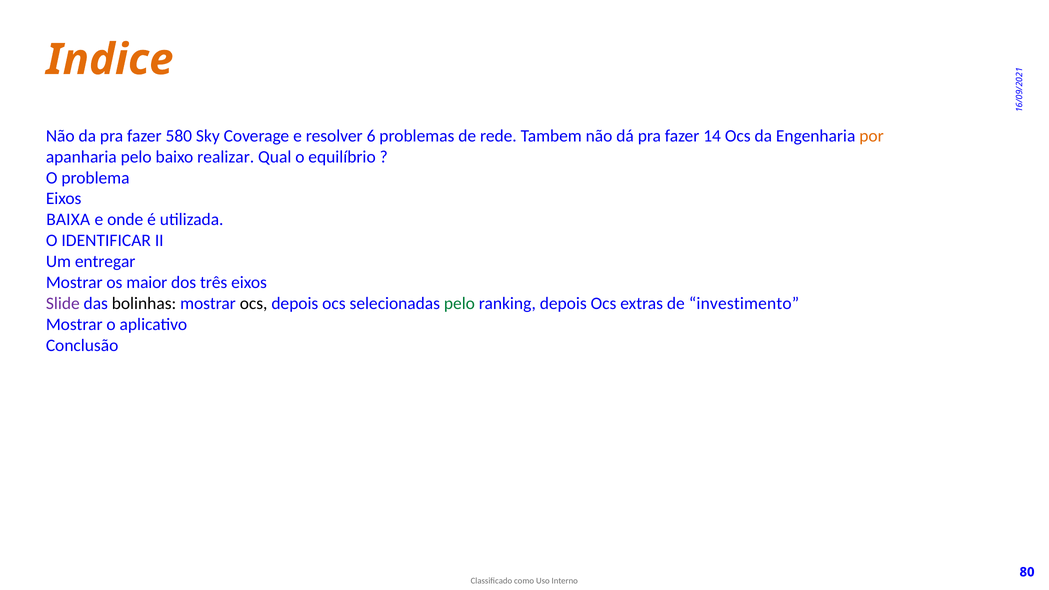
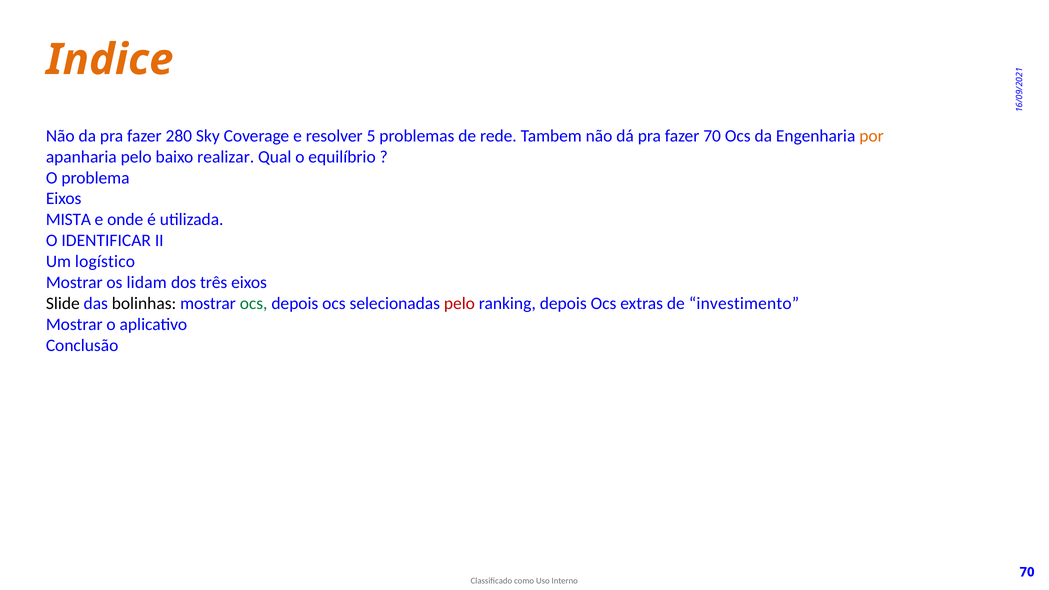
580: 580 -> 280 (179, 136)
resolver 6: 6 -> 5 (371, 136)
fazer 14: 14 -> 70 (712, 136)
BAIXA: BAIXA -> MISTA (68, 220)
entregar: entregar -> logístico (105, 262)
maior: maior -> lidam (147, 283)
Slide colour: purple -> black (63, 304)
ocs colour: black -> green (254, 304)
pelo colour: green -> red (459, 304)
80: 80 -> 70 (1027, 572)
